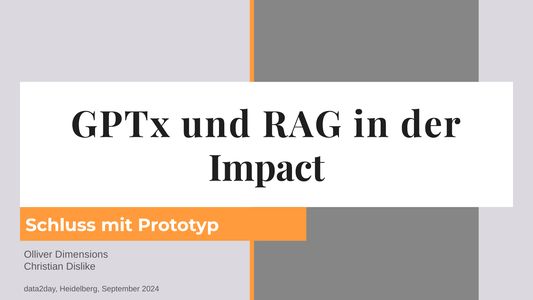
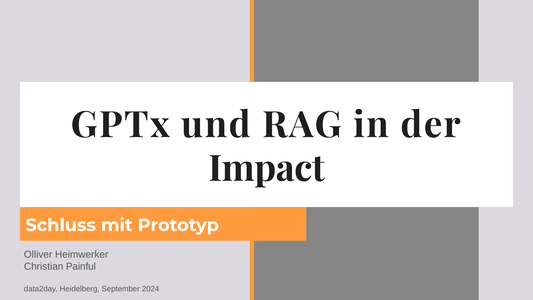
Dimensions: Dimensions -> Heimwerker (82, 254)
Dislike: Dislike -> Painful (81, 266)
